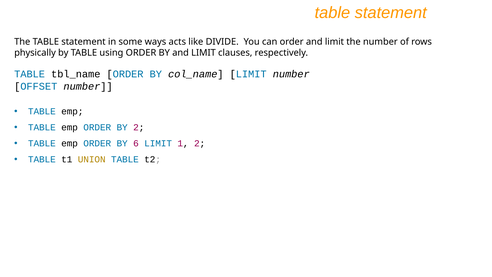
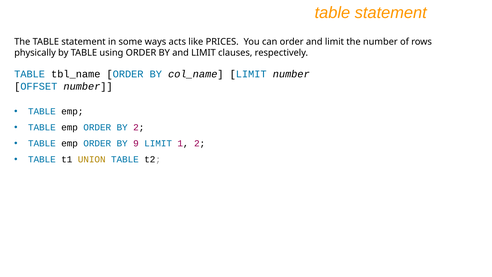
DIVIDE: DIVIDE -> PRICES (222, 42)
6: 6 -> 9 (136, 143)
